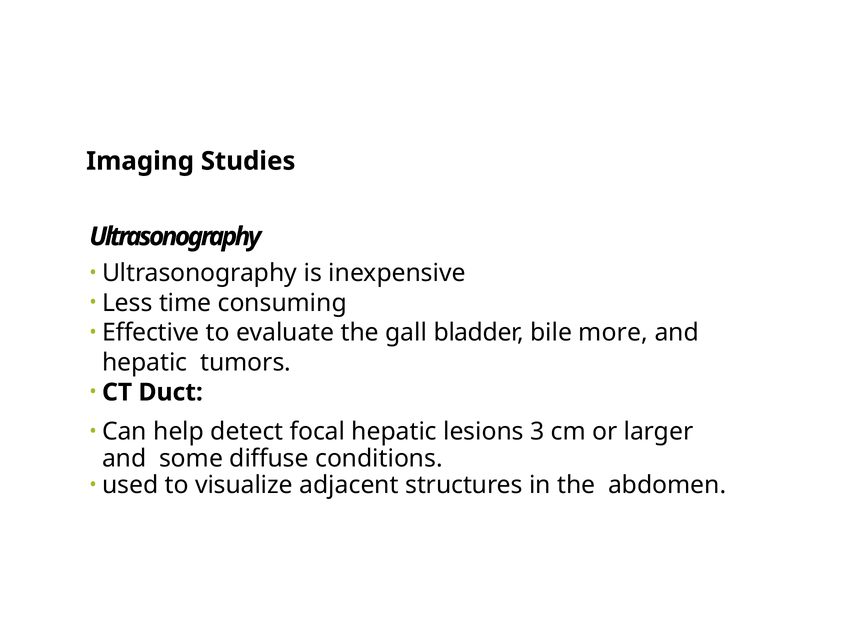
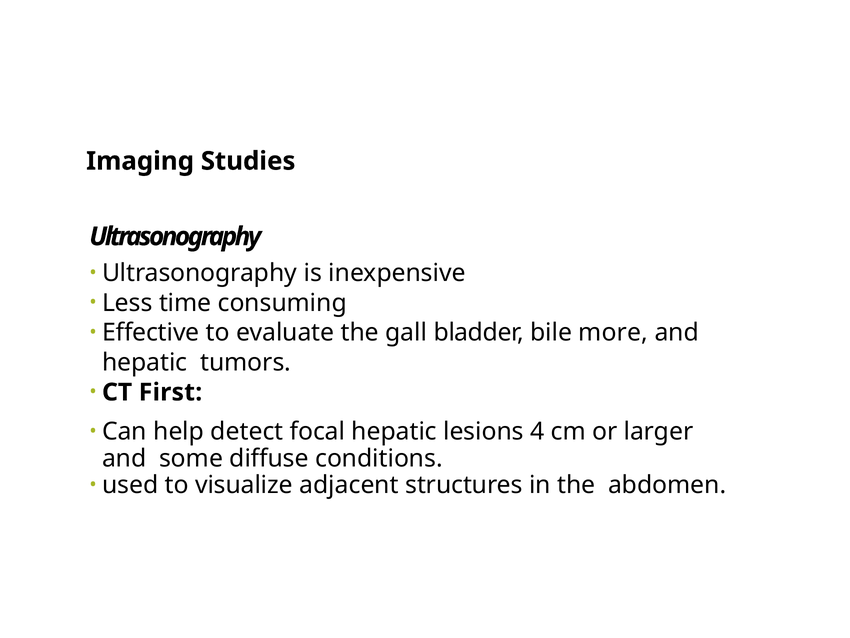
Duct: Duct -> First (170, 392)
3: 3 -> 4 (537, 431)
